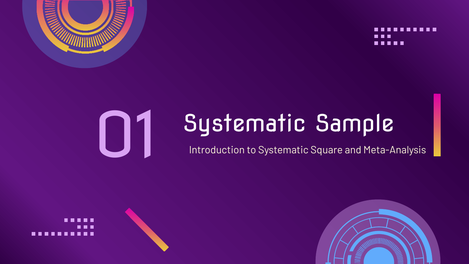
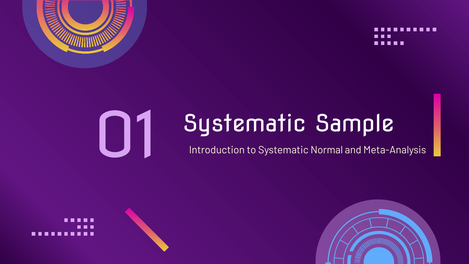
Square: Square -> Normal (327, 150)
